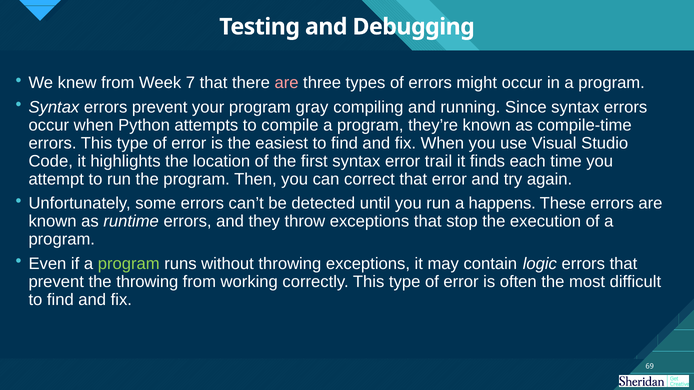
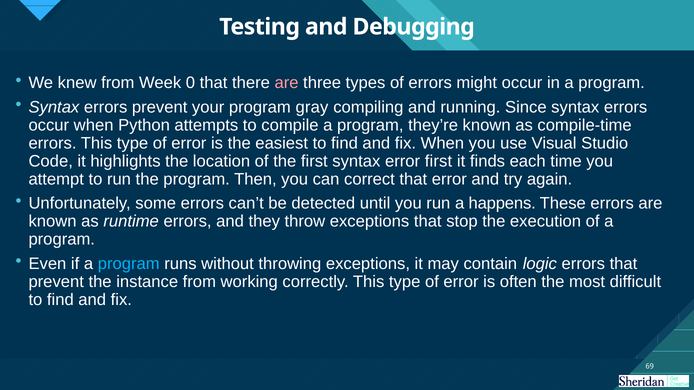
7: 7 -> 0 (190, 83)
error trail: trail -> first (438, 161)
program colour: light green -> light blue (129, 264)
the throwing: throwing -> instance (147, 282)
